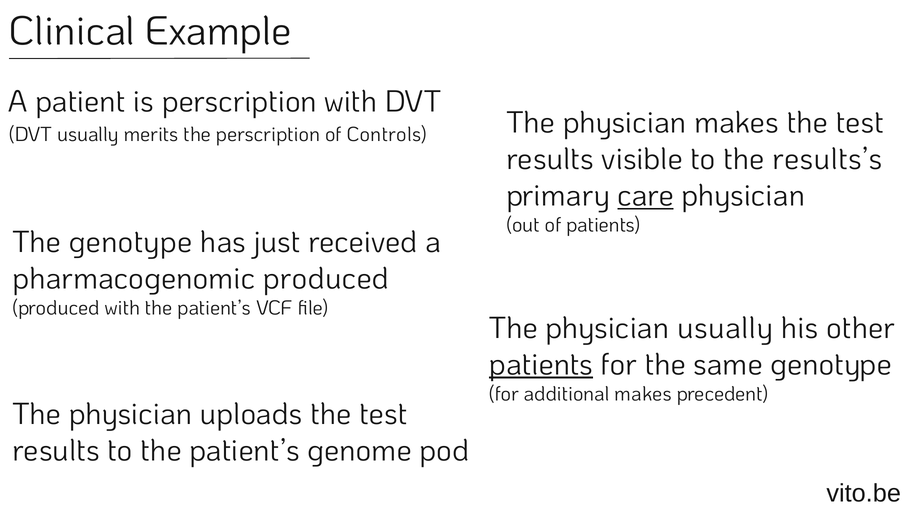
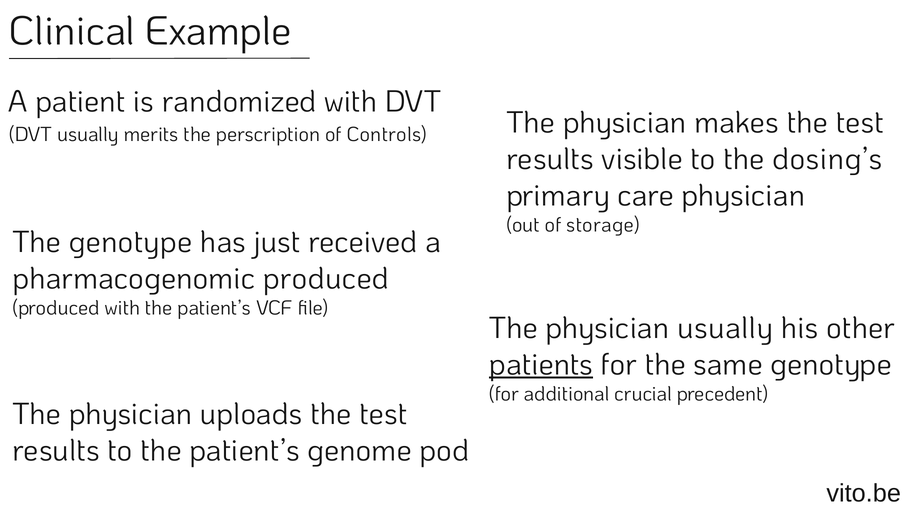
is perscription: perscription -> randomized (239, 102)
results’s: results’s -> dosing’s (827, 159)
care underline: present -> none (646, 196)
of patients: patients -> storage (603, 225)
additional makes: makes -> crucial (643, 394)
